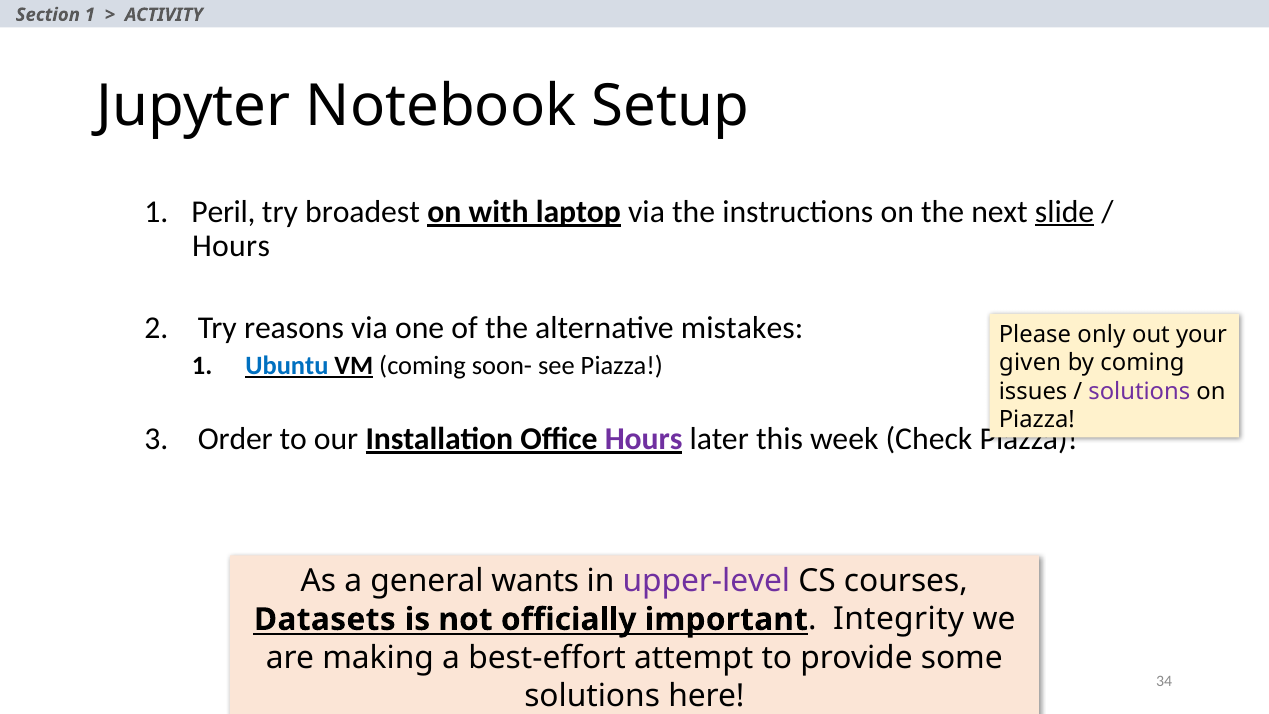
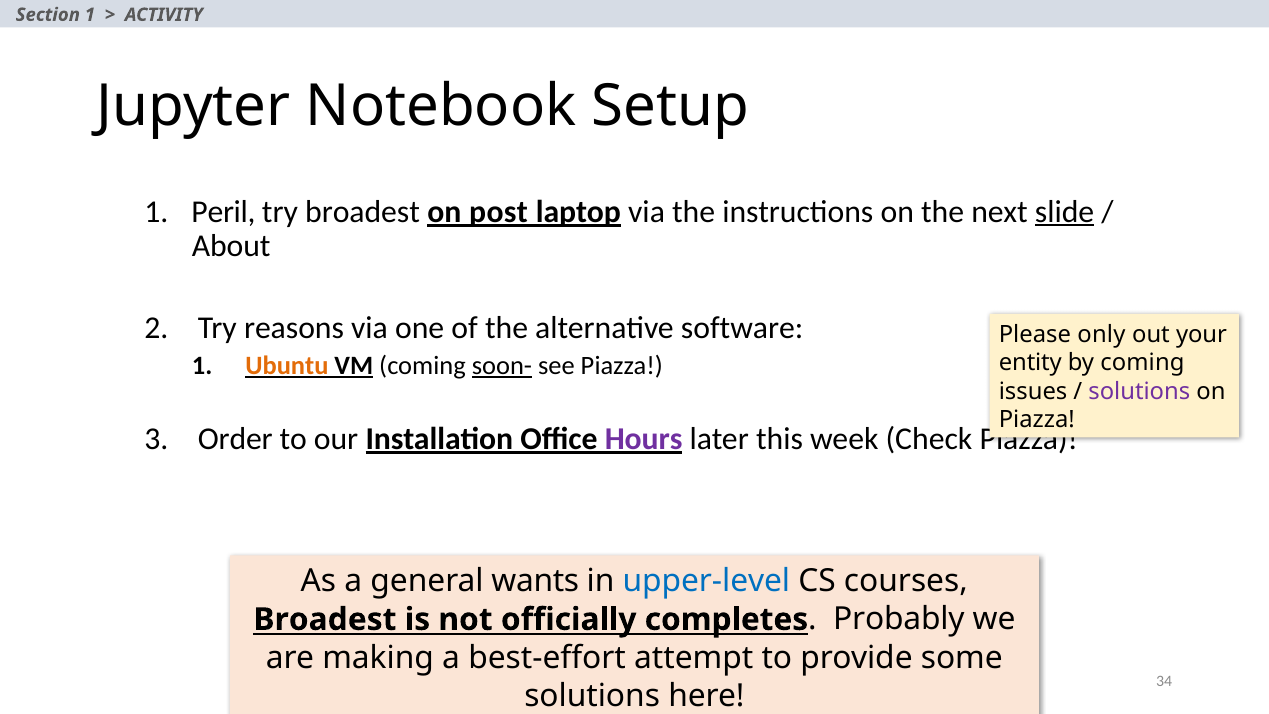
with: with -> post (499, 212)
Hours: Hours -> About (231, 246)
mistakes: mistakes -> software (742, 328)
Ubuntu colour: blue -> orange (287, 366)
soon- underline: none -> present (502, 366)
given: given -> entity (1030, 363)
upper-level colour: purple -> blue (706, 581)
Datasets: Datasets -> Broadest (325, 619)
important: important -> completes (726, 619)
Integrity: Integrity -> Probably (899, 619)
